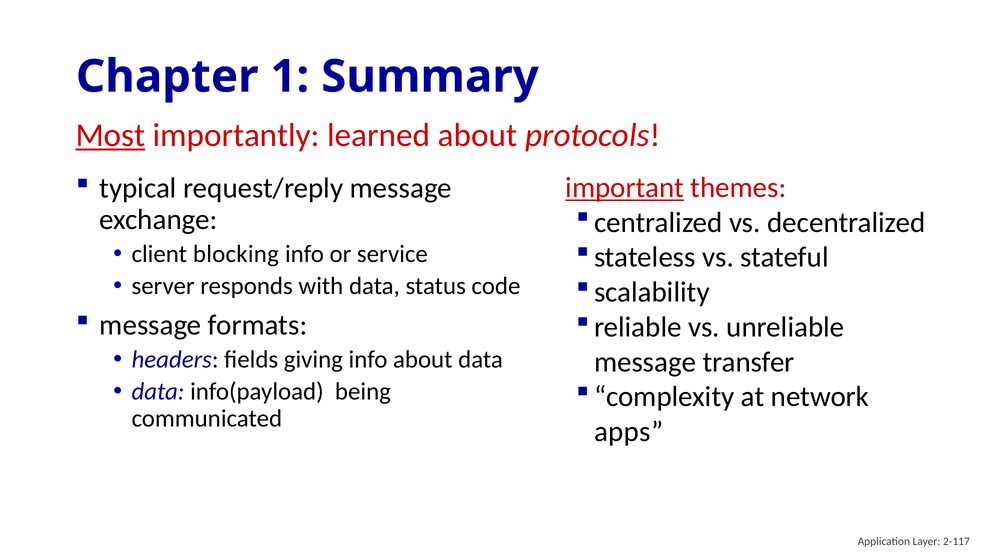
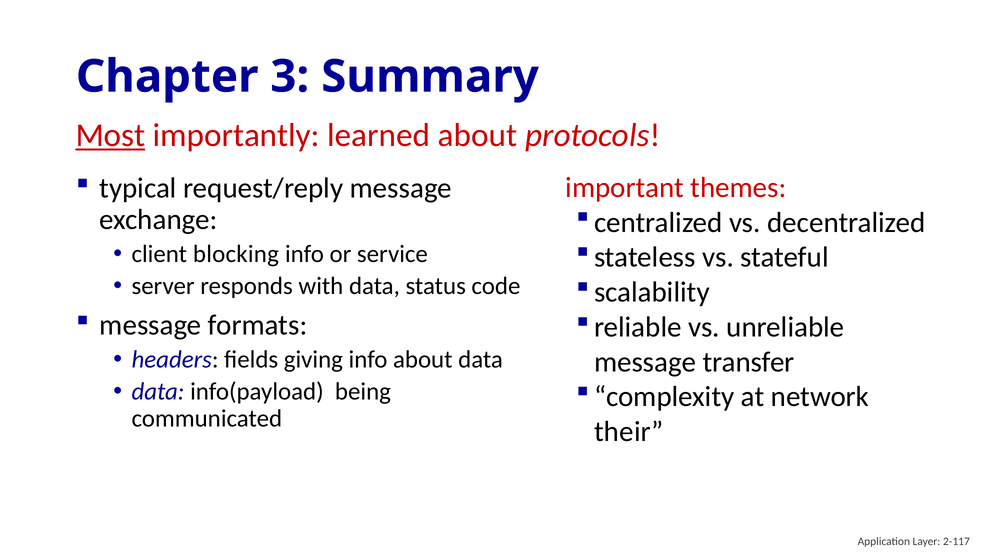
1: 1 -> 3 (290, 77)
important underline: present -> none (625, 188)
apps: apps -> their (629, 432)
